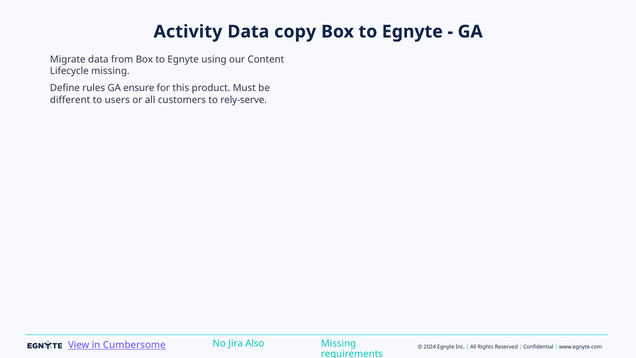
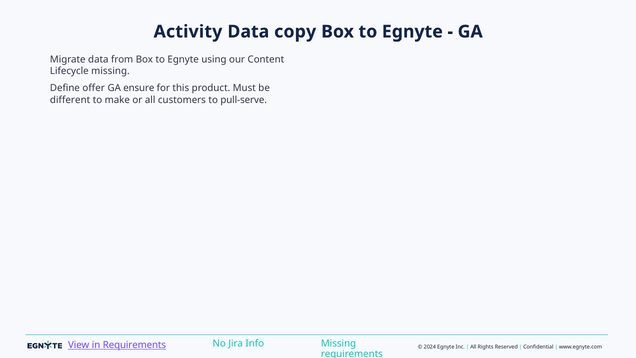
rules: rules -> offer (94, 88)
users: users -> make (117, 100)
rely-serve: rely-serve -> pull-serve (244, 100)
in Cumbersome: Cumbersome -> Requirements (134, 345)
Also: Also -> Info (255, 343)
